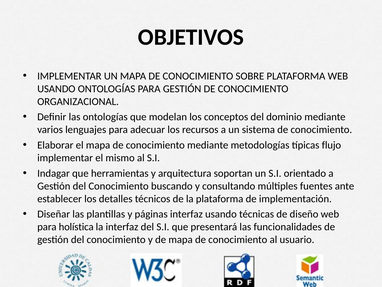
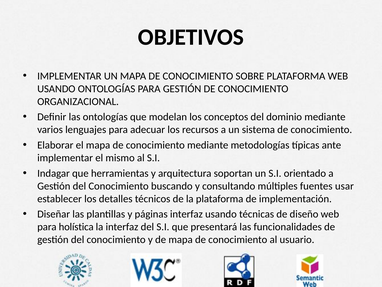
flujo: flujo -> ante (331, 145)
ante: ante -> usar (344, 186)
